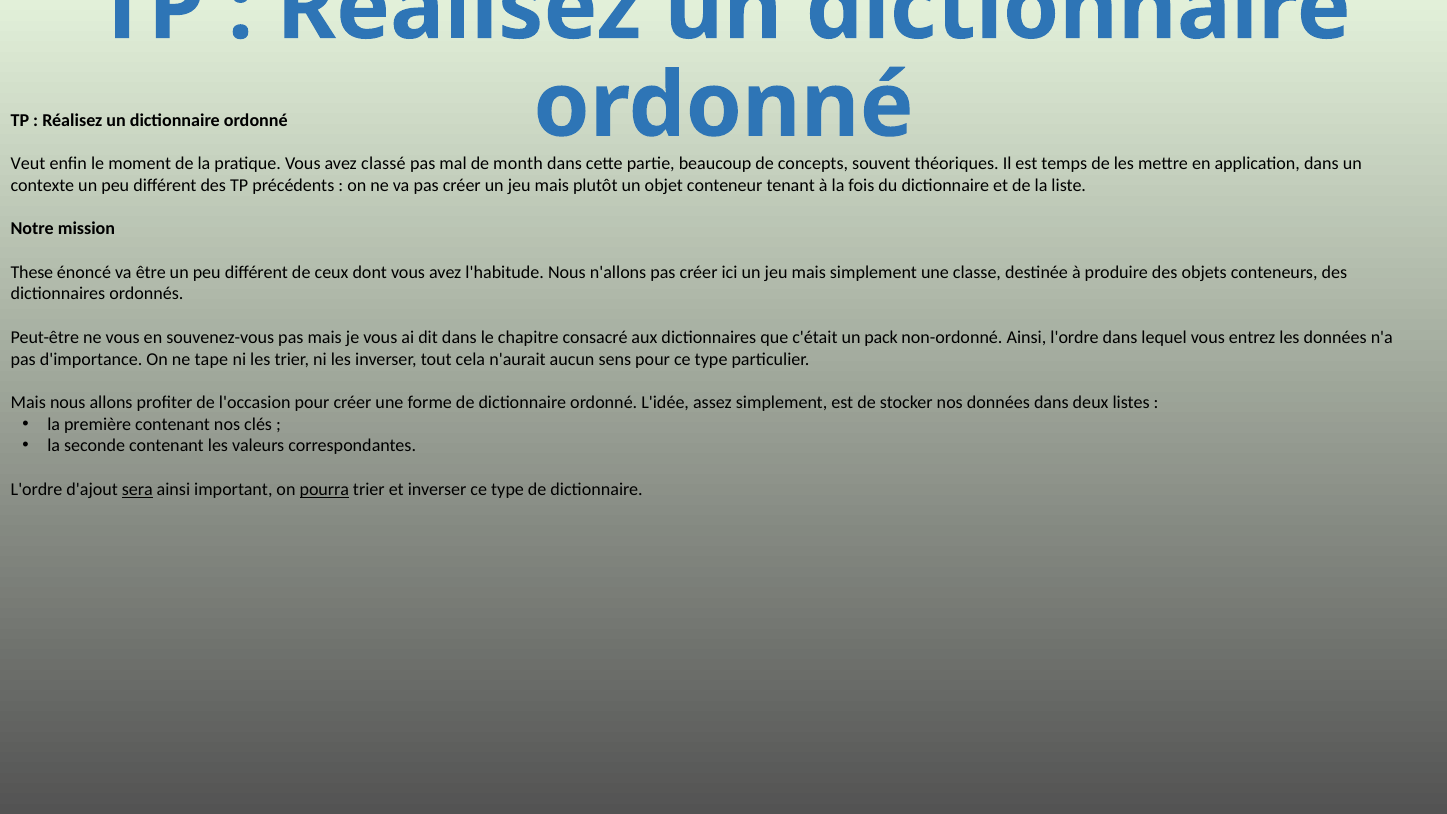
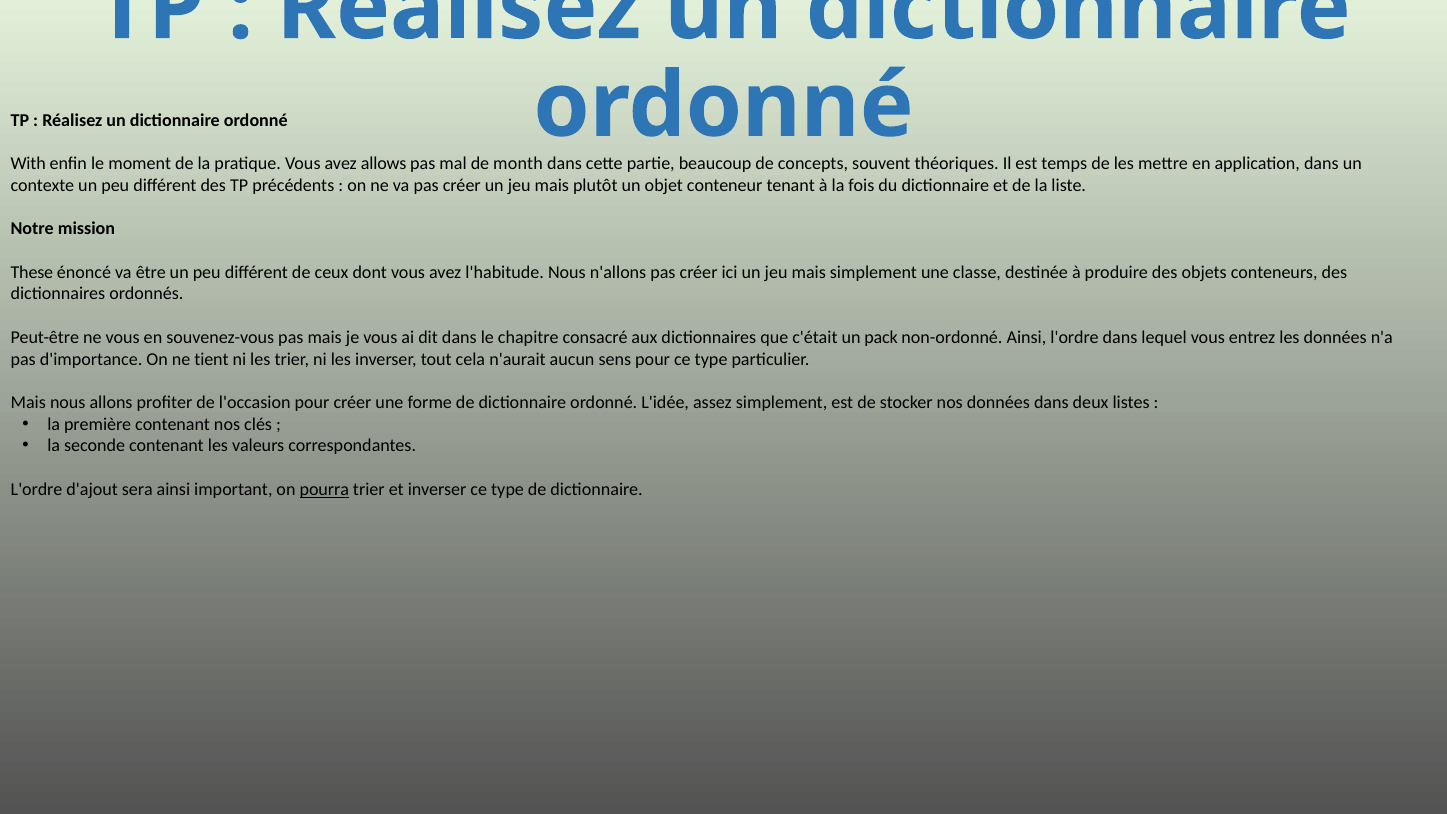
Veut: Veut -> With (28, 164)
classé: classé -> allows (384, 164)
tape: tape -> tient (212, 359)
sera underline: present -> none (137, 489)
